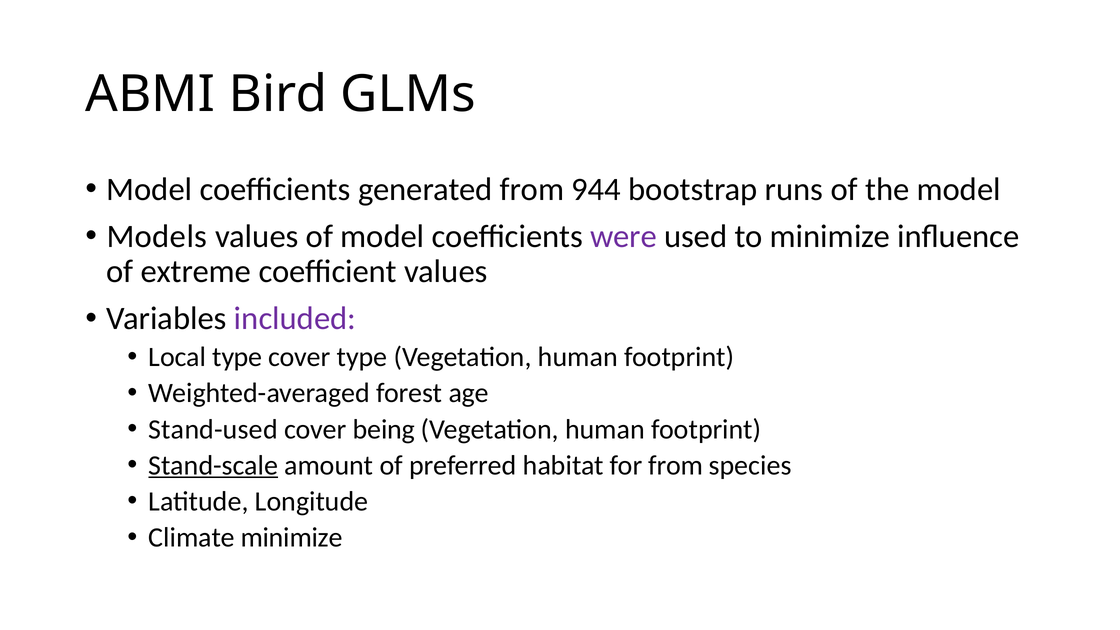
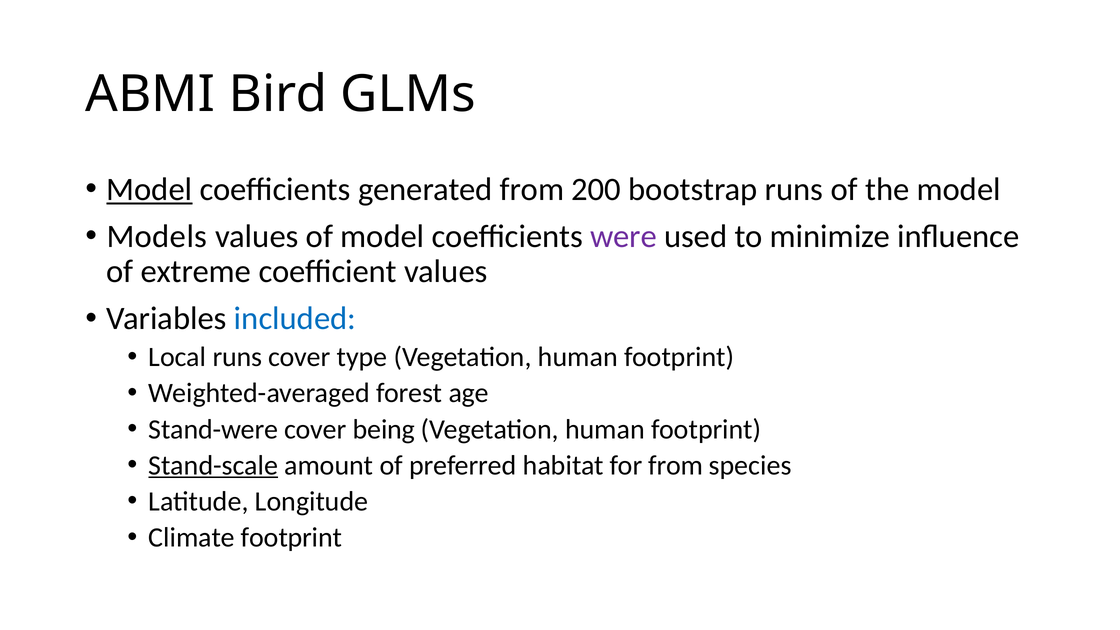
Model underline: none -> present (149, 189)
944: 944 -> 200 (596, 189)
included colour: purple -> blue (295, 319)
Local type: type -> runs (237, 357)
Stand-used: Stand-used -> Stand-were (213, 429)
Climate minimize: minimize -> footprint (292, 537)
